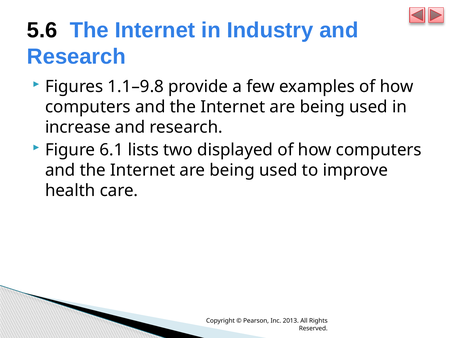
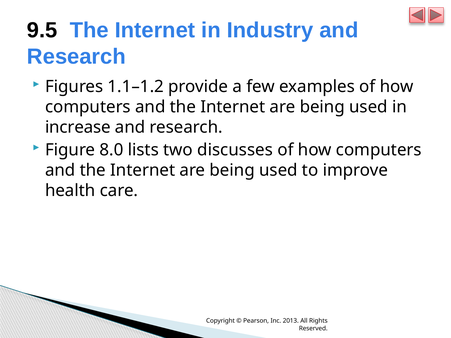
5.6: 5.6 -> 9.5 (42, 30)
1.1–9.8: 1.1–9.8 -> 1.1–1.2 (136, 87)
6.1: 6.1 -> 8.0 (112, 150)
displayed: displayed -> discusses (235, 150)
